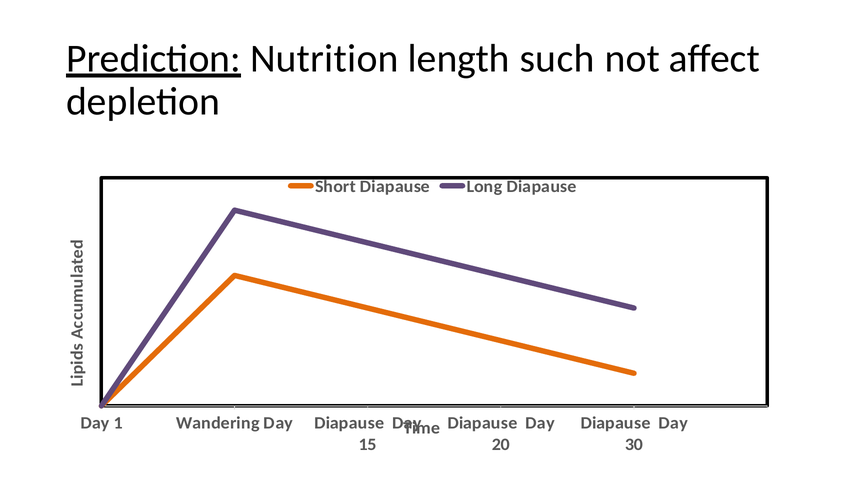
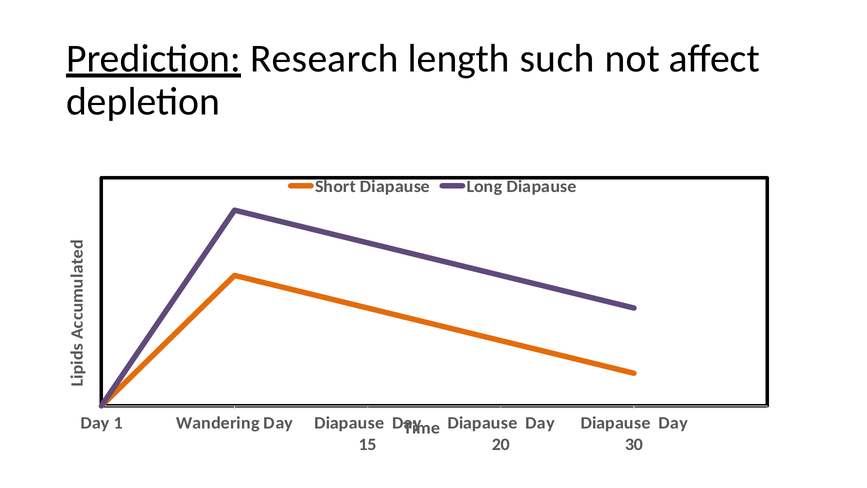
Nutrition: Nutrition -> Research (324, 58)
